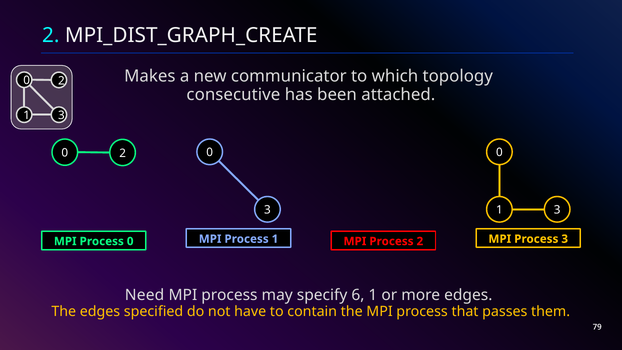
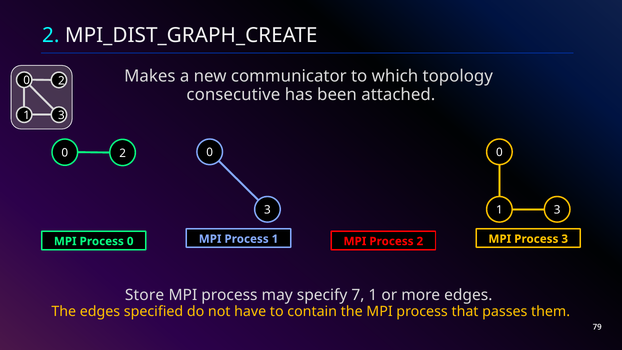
Need: Need -> Store (145, 295)
6: 6 -> 7 (358, 295)
